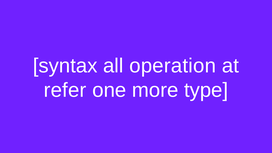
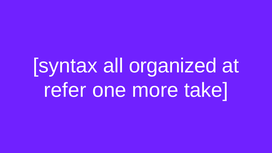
operation: operation -> organized (173, 66)
type: type -> take (206, 90)
